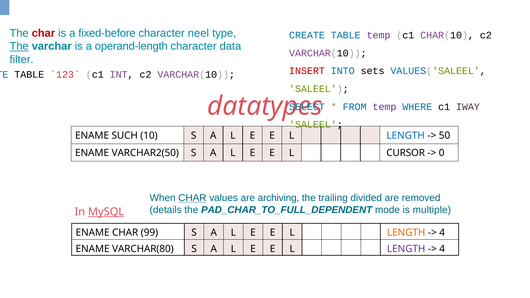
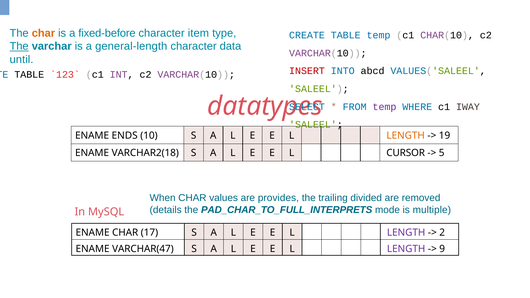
char colour: red -> orange (43, 33)
neel: neel -> item (198, 33)
temp colour: purple -> blue (379, 35)
operand-length: operand-length -> general-length (131, 46)
filter: filter -> until (22, 60)
sets: sets -> abcd (373, 71)
SUCH: SUCH -> ENDS (125, 136)
LENGTH colour: blue -> orange (406, 136)
50: 50 -> 19 (445, 136)
VARCHAR2(50: VARCHAR2(50 -> VARCHAR2(18 (145, 153)
0: 0 -> 5 (442, 153)
CHAR underline: present -> none (192, 198)
archiving: archiving -> provides (278, 198)
PAD_CHAR_TO_FULL_DEPENDENT: PAD_CHAR_TO_FULL_DEPENDENT -> PAD_CHAR_TO_FULL_INTERPRETS (287, 210)
MySQL underline: present -> none (106, 212)
99: 99 -> 17 (149, 233)
LENGTH colour: orange -> purple (406, 233)
4: 4 -> 2 (442, 233)
VARCHAR(80: VARCHAR(80 -> VARCHAR(47 (143, 249)
4: 4 -> 9 (442, 249)
